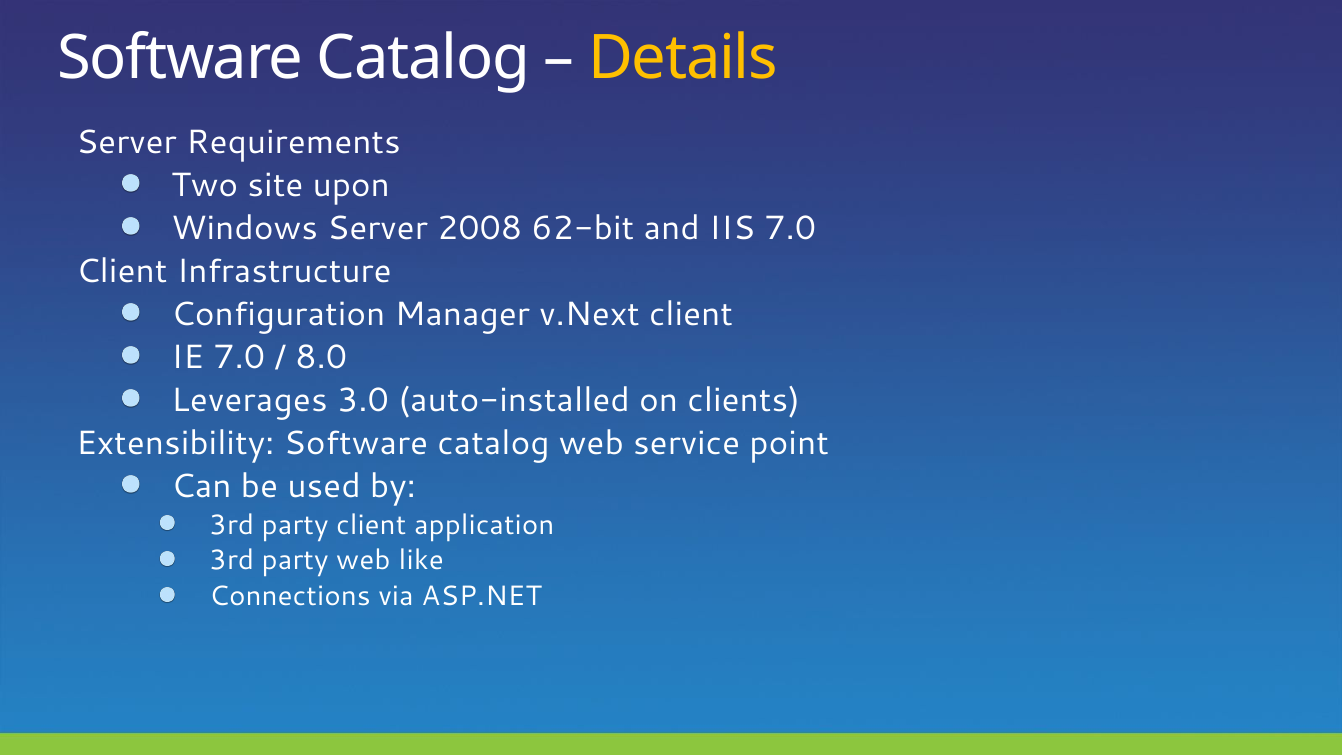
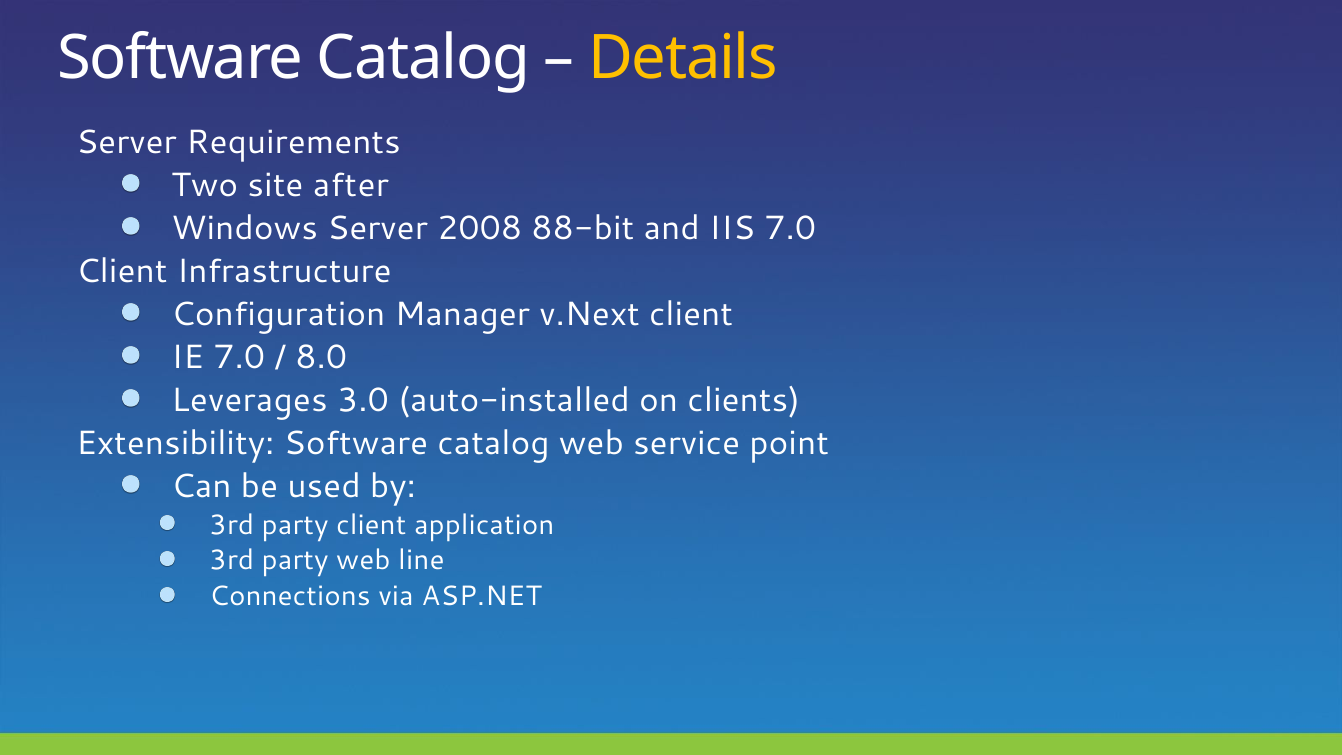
upon: upon -> after (351, 186)
62-bit: 62-bit -> 88-bit (583, 228)
like: like -> line (421, 561)
